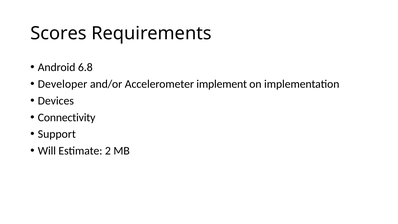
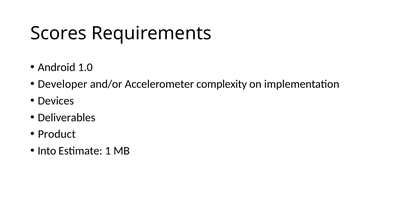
6.8: 6.8 -> 1.0 (85, 67)
implement: implement -> complexity (222, 84)
Connectivity: Connectivity -> Deliverables (67, 117)
Support: Support -> Product (57, 134)
Will: Will -> Into (47, 151)
2: 2 -> 1 (108, 151)
